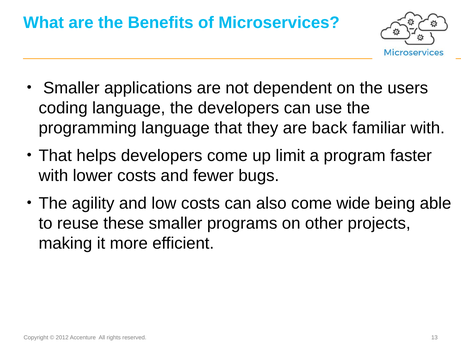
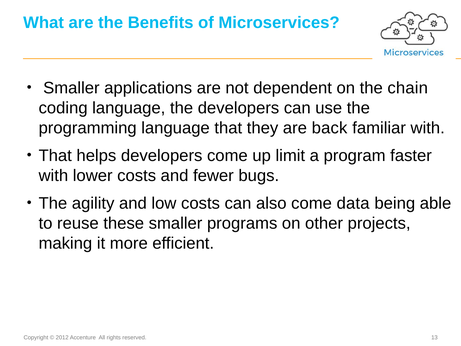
users: users -> chain (408, 88)
wide: wide -> data (353, 203)
